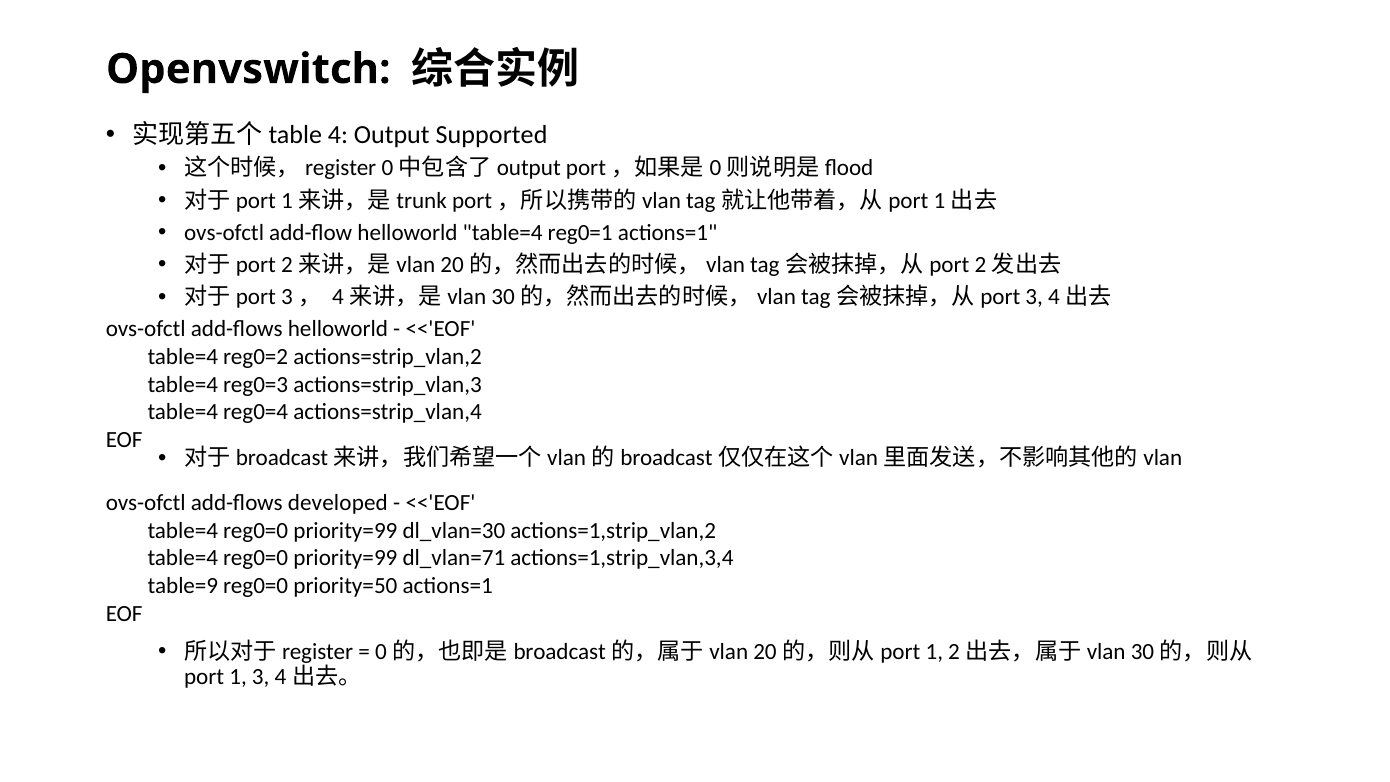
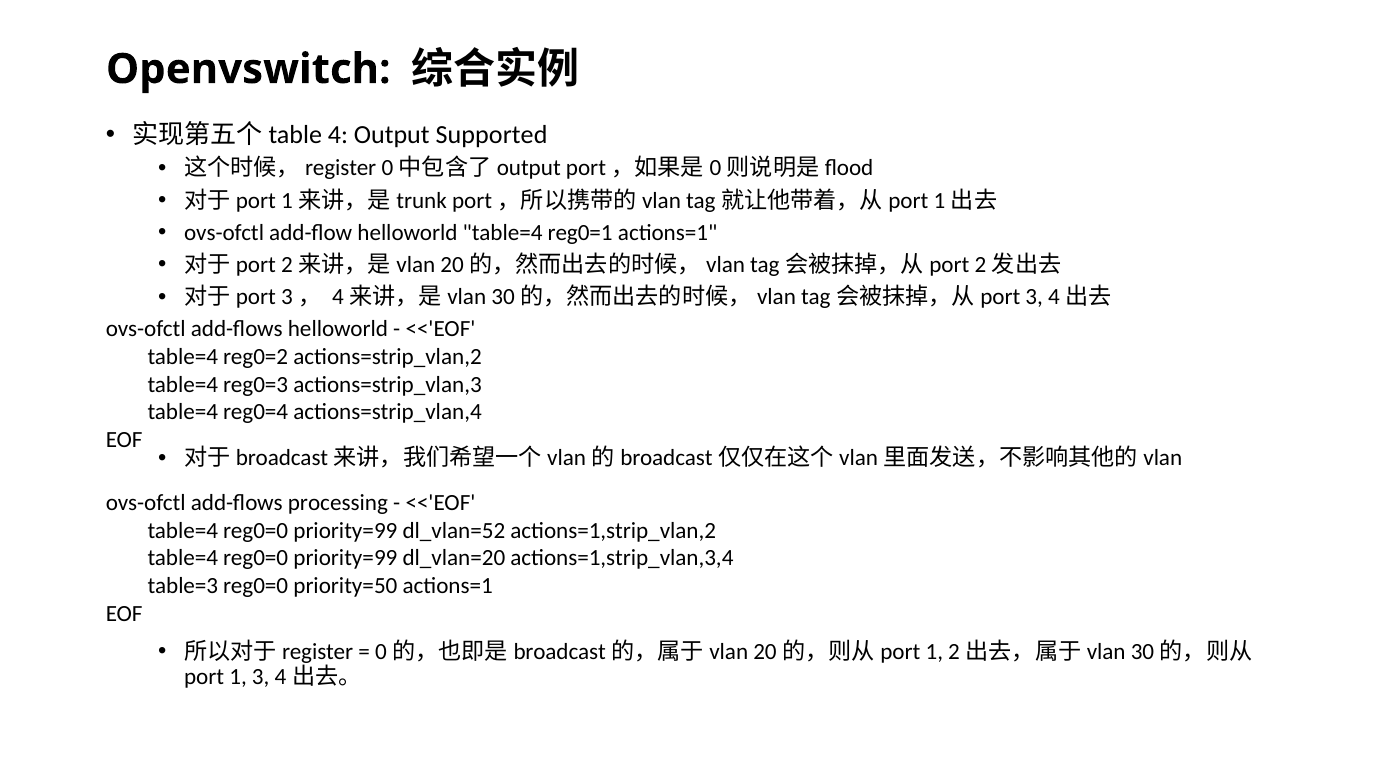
developed: developed -> processing (338, 503)
dl_vlan=30: dl_vlan=30 -> dl_vlan=52 (454, 530)
dl_vlan=71: dl_vlan=71 -> dl_vlan=20 (454, 558)
table=9: table=9 -> table=3 (183, 586)
